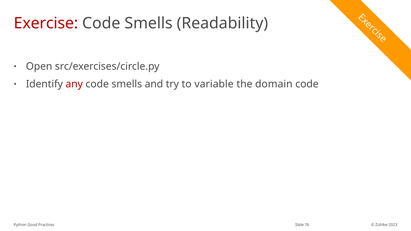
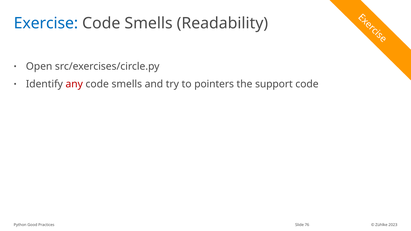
Exercise colour: red -> blue (46, 23)
variable: variable -> pointers (214, 84)
domain: domain -> support (274, 84)
